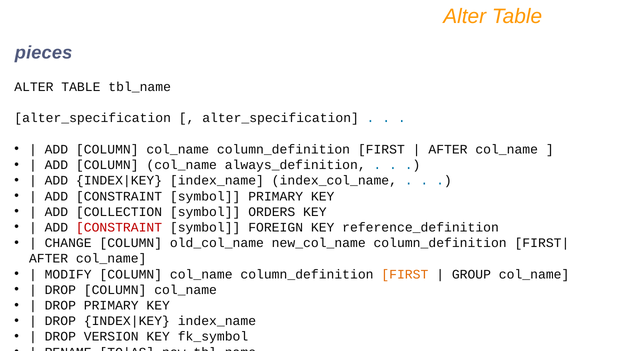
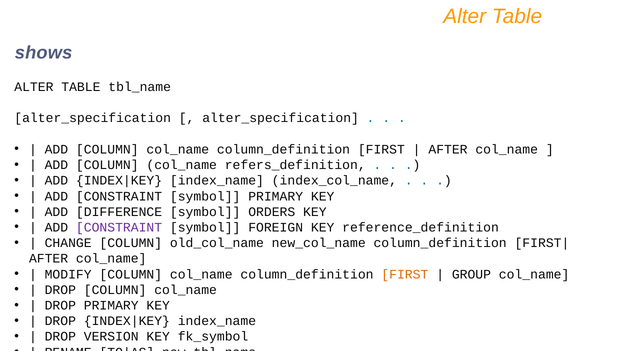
pieces: pieces -> shows (44, 53)
always_definition: always_definition -> refers_definition (295, 165)
COLLECTION: COLLECTION -> DIFFERENCE (119, 212)
CONSTRAINT colour: red -> purple (119, 228)
